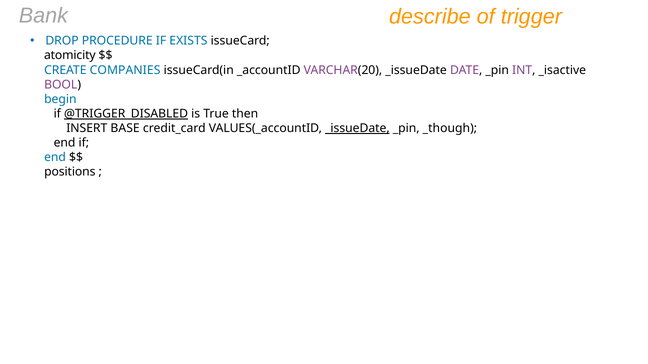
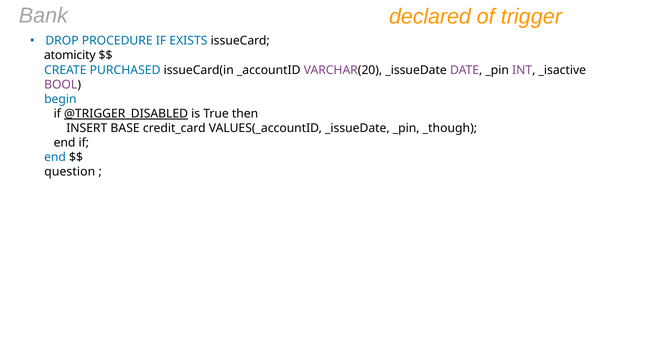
describe: describe -> declared (430, 17)
COMPANIES: COMPANIES -> PURCHASED (125, 70)
_issueDate underline: present -> none (357, 128)
positions: positions -> question (70, 172)
